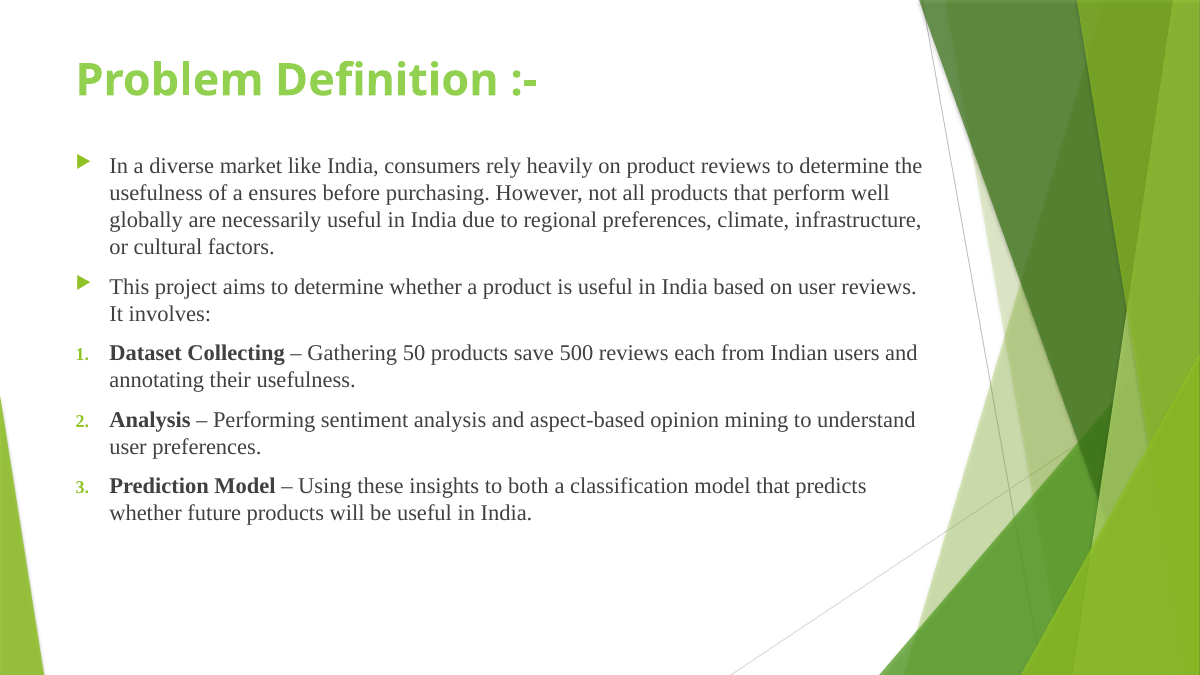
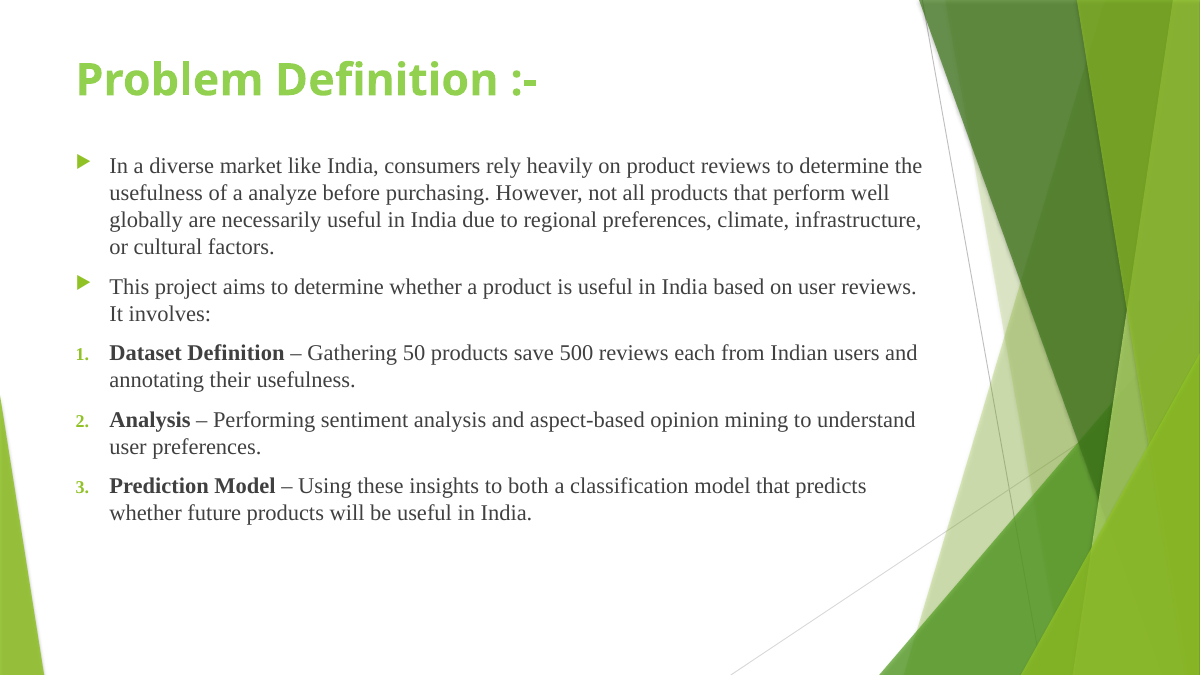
ensures: ensures -> analyze (283, 193)
Dataset Collecting: Collecting -> Definition (236, 353)
